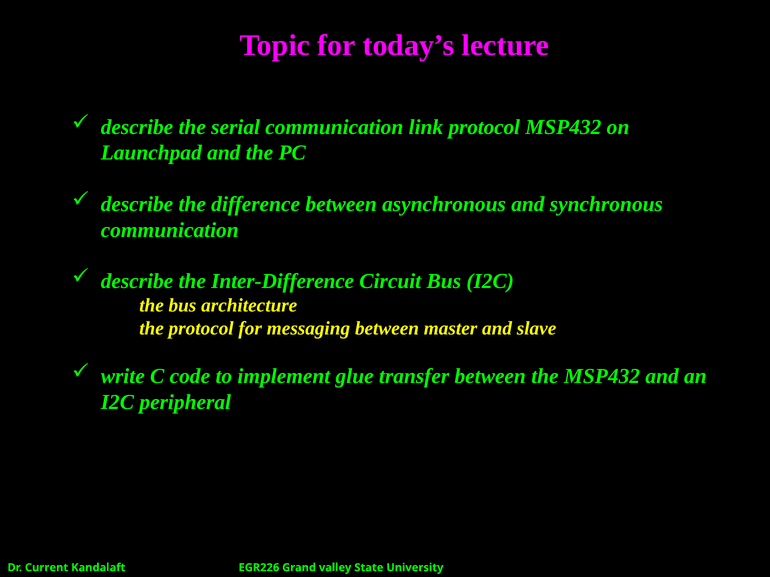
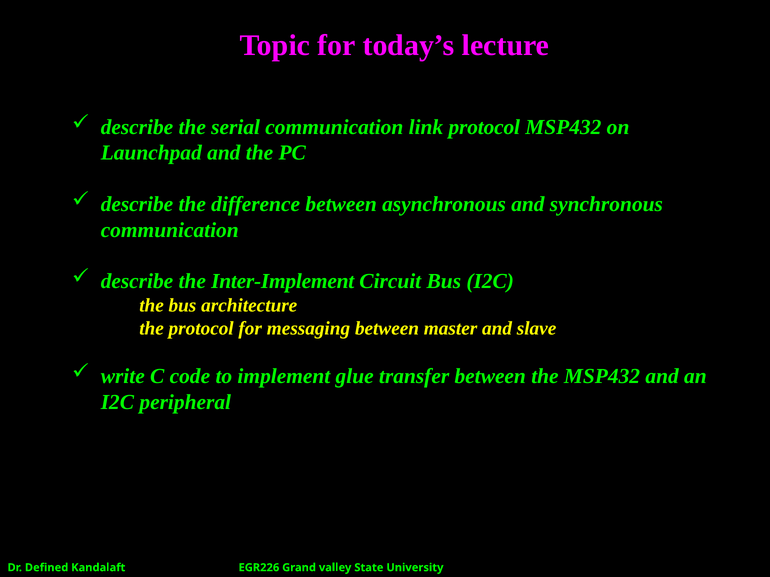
Inter-Difference: Inter-Difference -> Inter-Implement (283, 282)
Current: Current -> Defined (47, 568)
